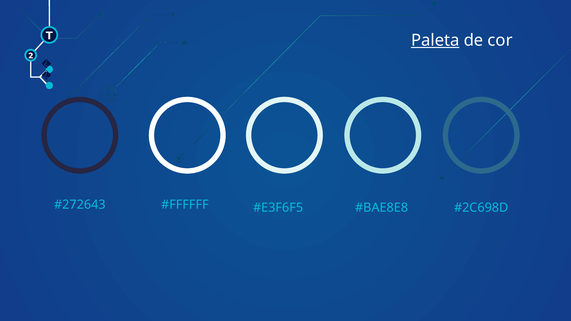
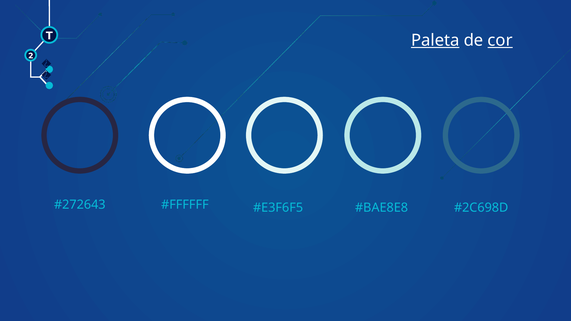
cor underline: none -> present (500, 40)
